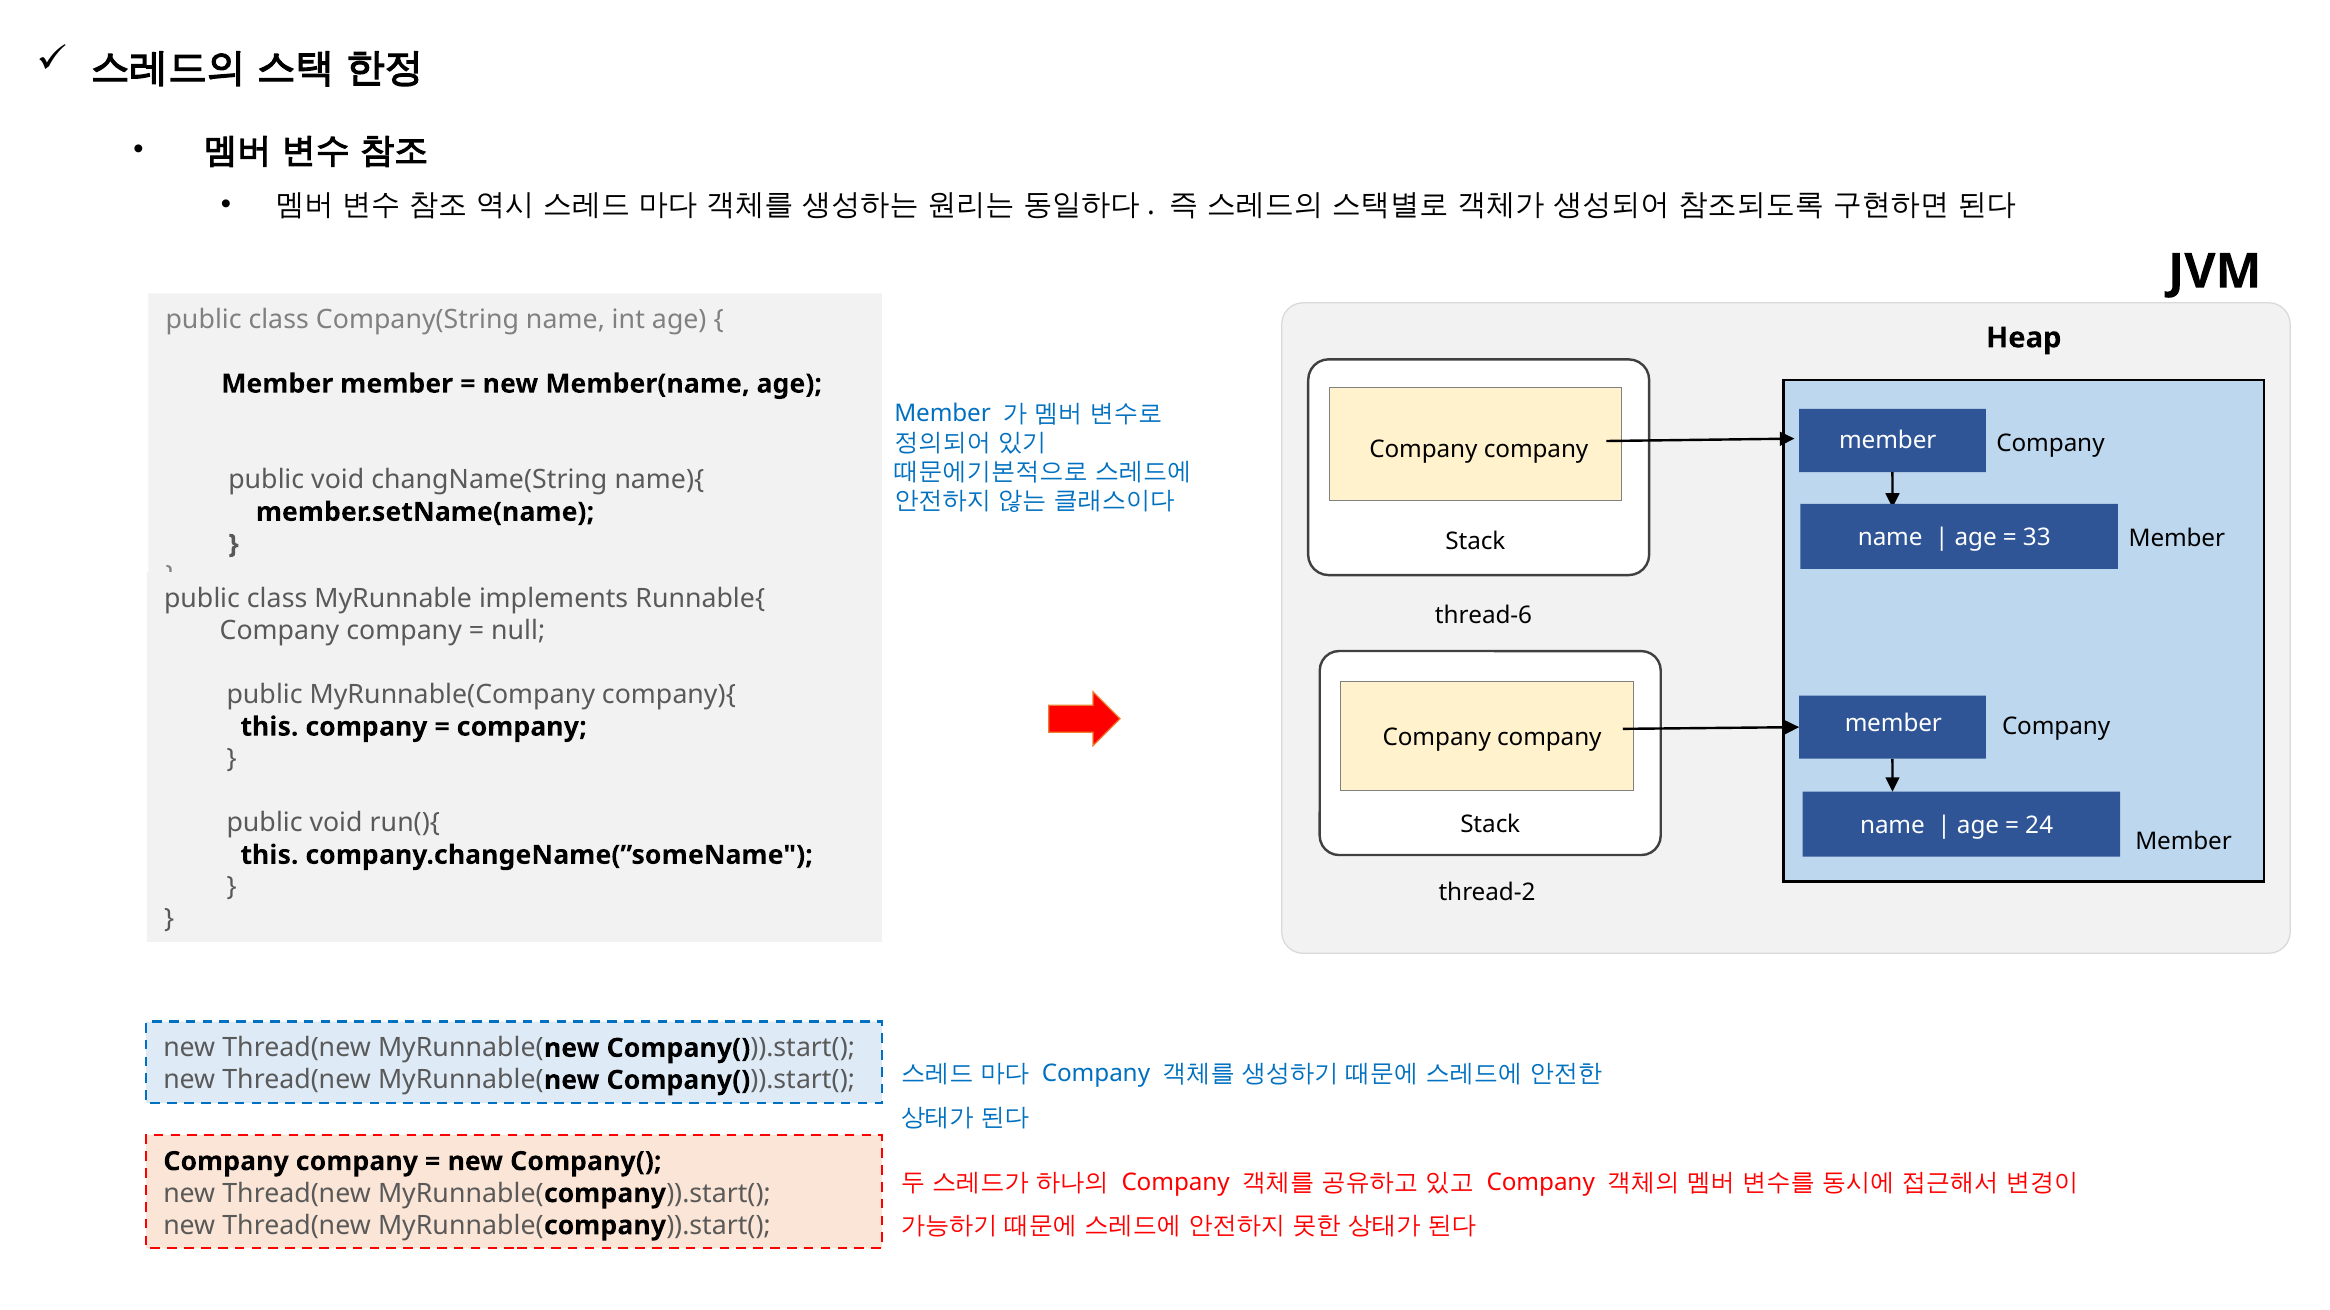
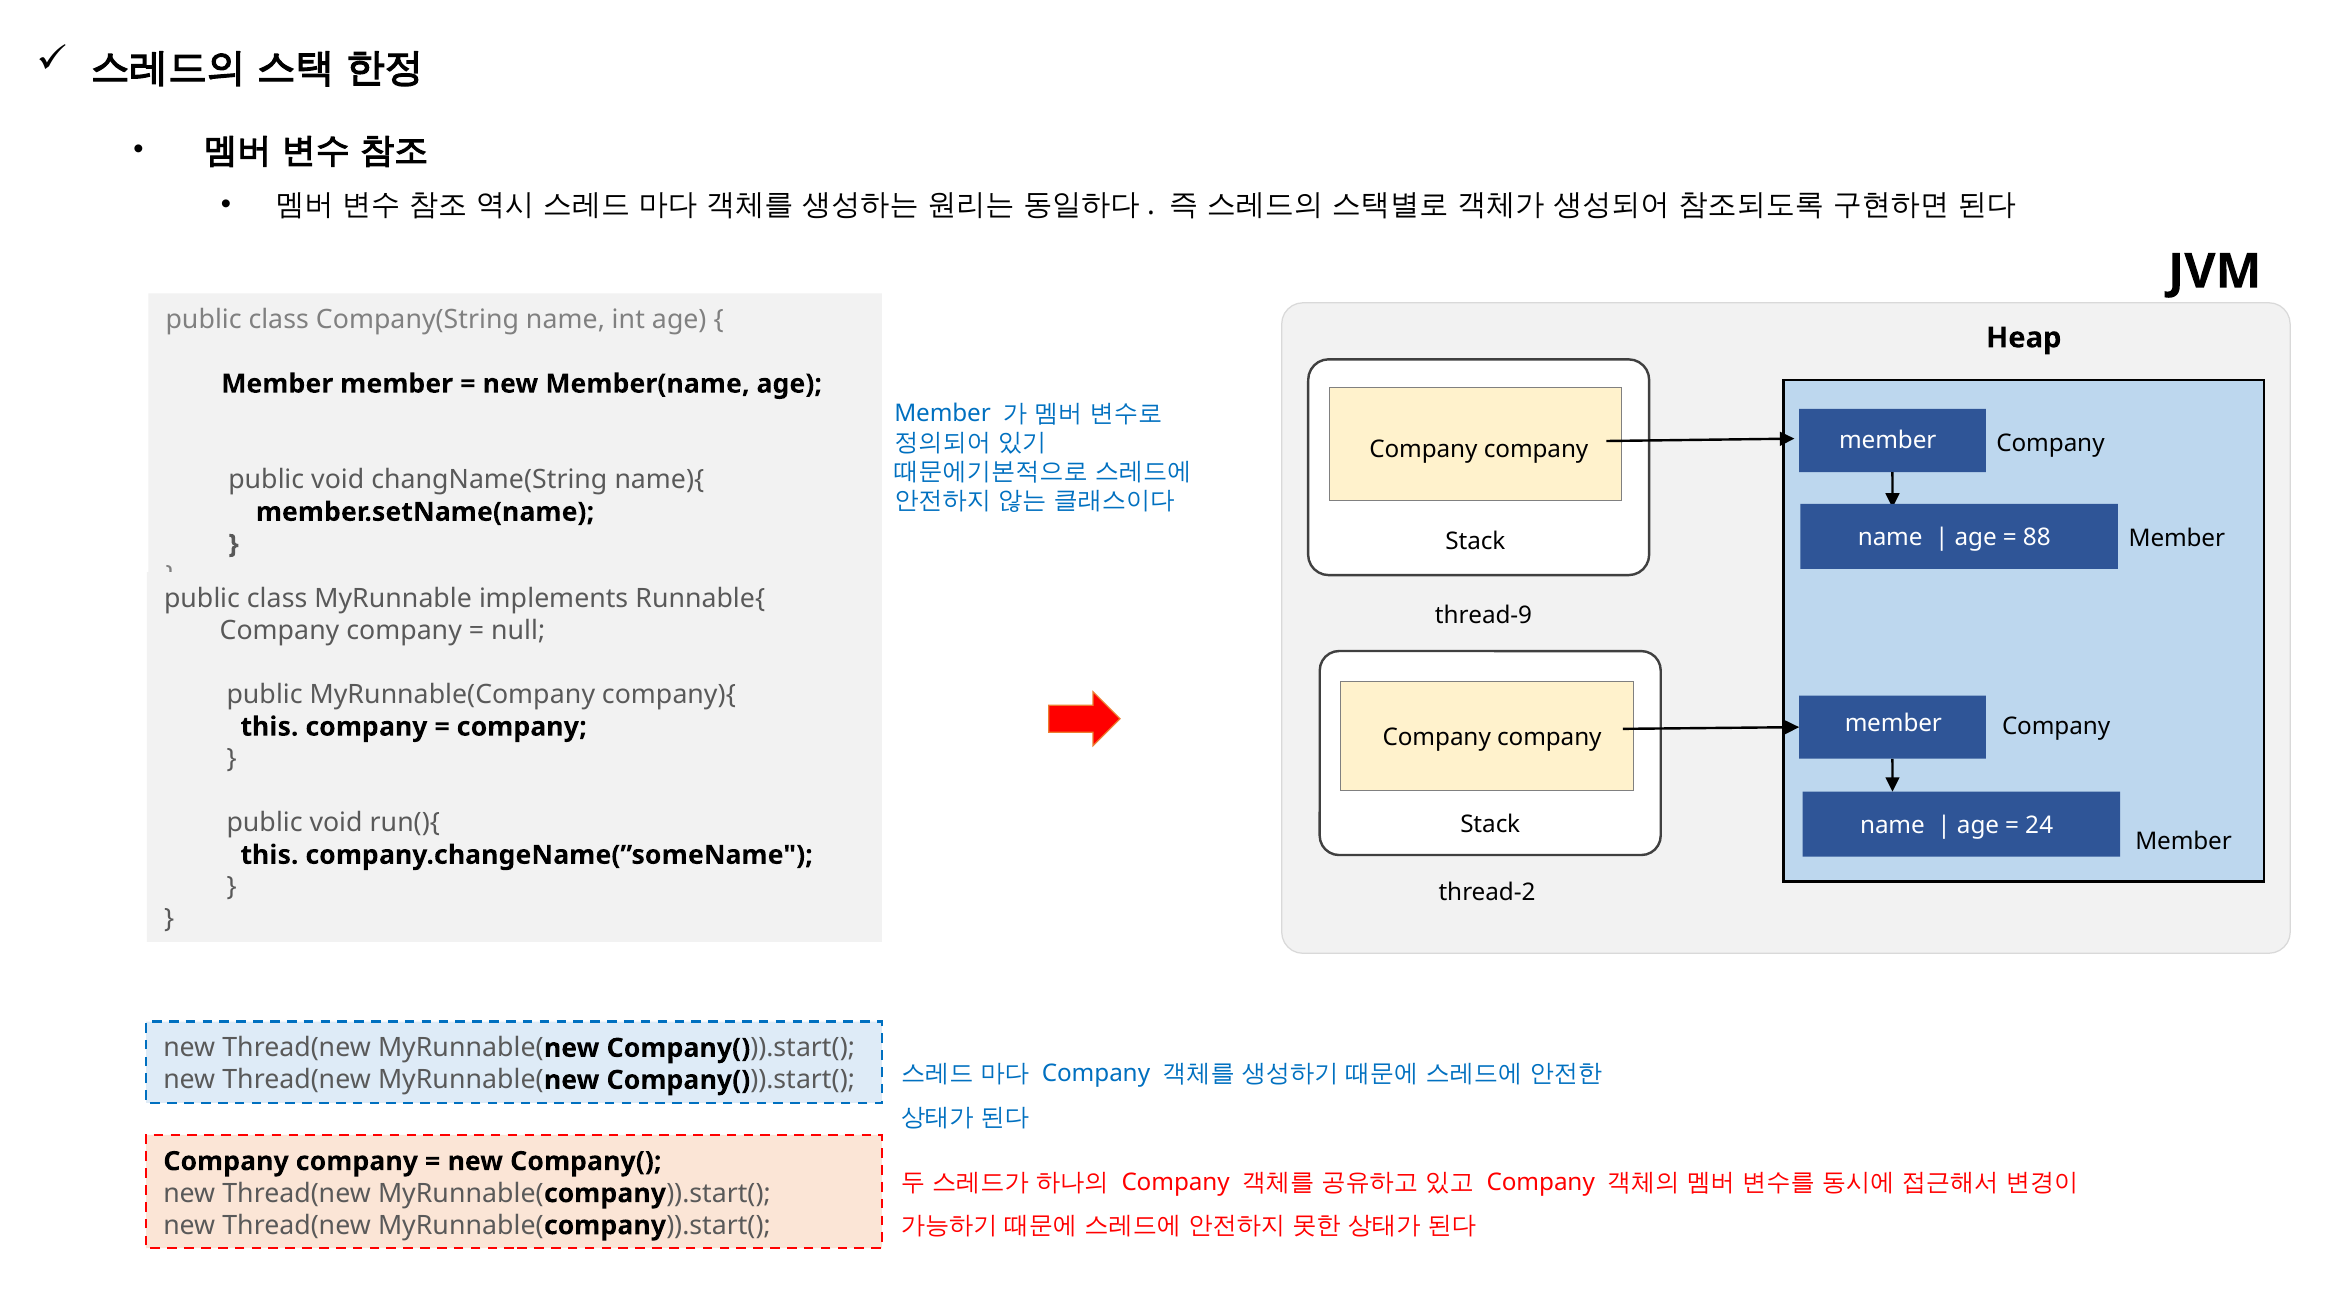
33: 33 -> 88 (2037, 538)
thread-6: thread-6 -> thread-9 (1484, 615)
